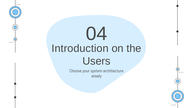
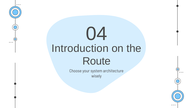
Users: Users -> Route (97, 61)
